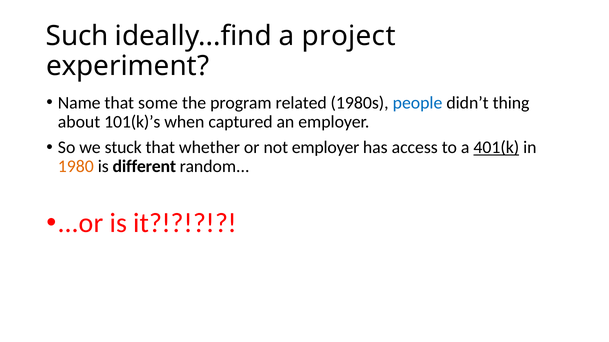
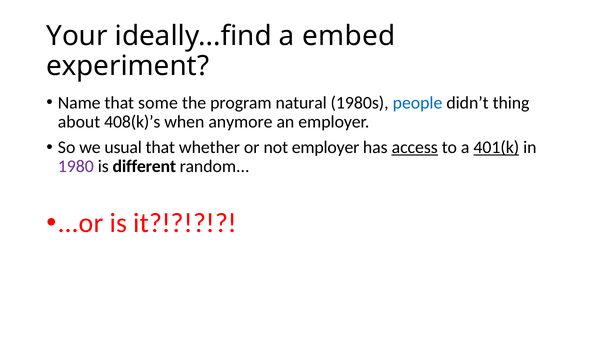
Such: Such -> Your (77, 36)
project: project -> embed (349, 36)
related: related -> natural (301, 103)
101(k)’s: 101(k)’s -> 408(k)’s (132, 122)
captured: captured -> anymore (240, 122)
stuck: stuck -> usual (123, 148)
access underline: none -> present (415, 148)
1980 colour: orange -> purple (76, 167)
